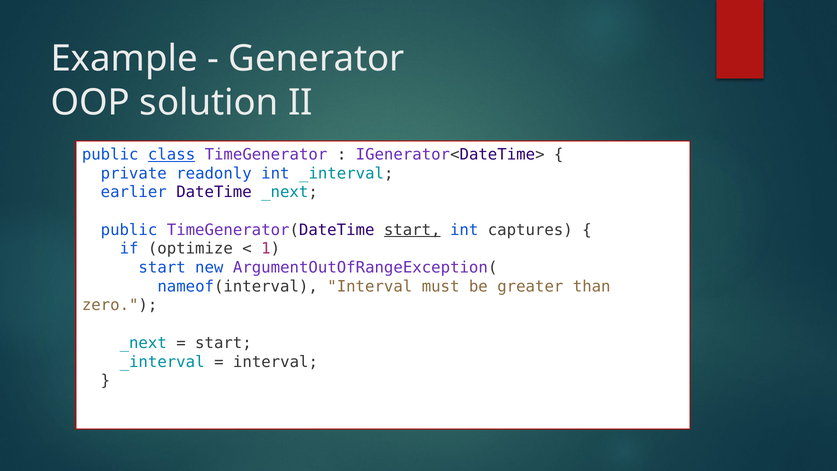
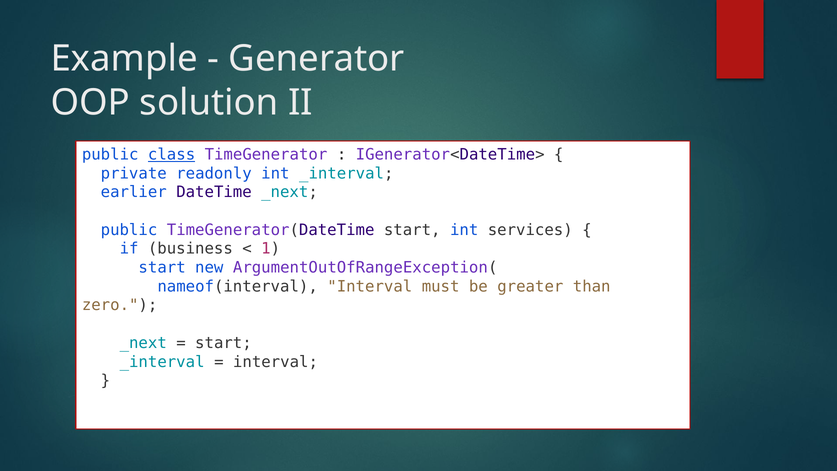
start underline: present -> none (412, 230)
captures: captures -> services (530, 230)
optimize: optimize -> business (190, 249)
